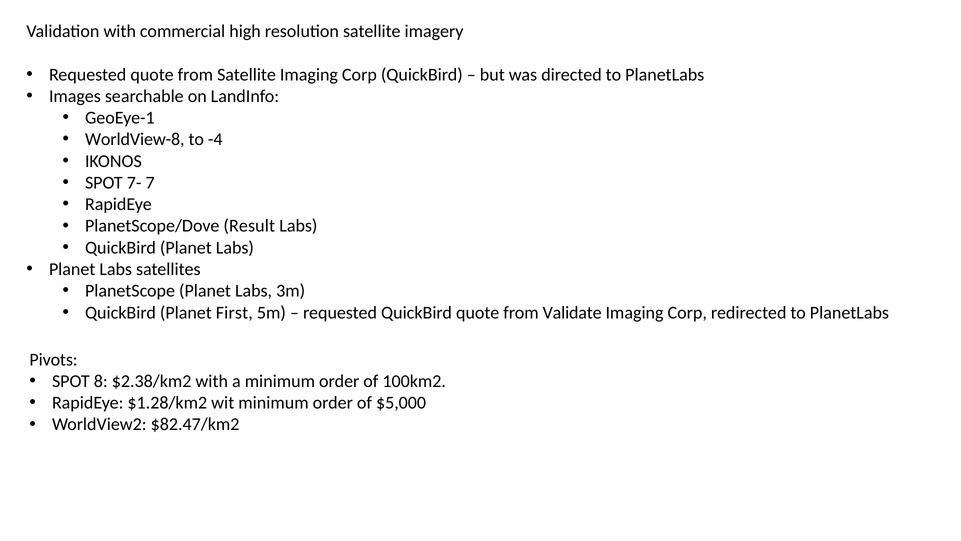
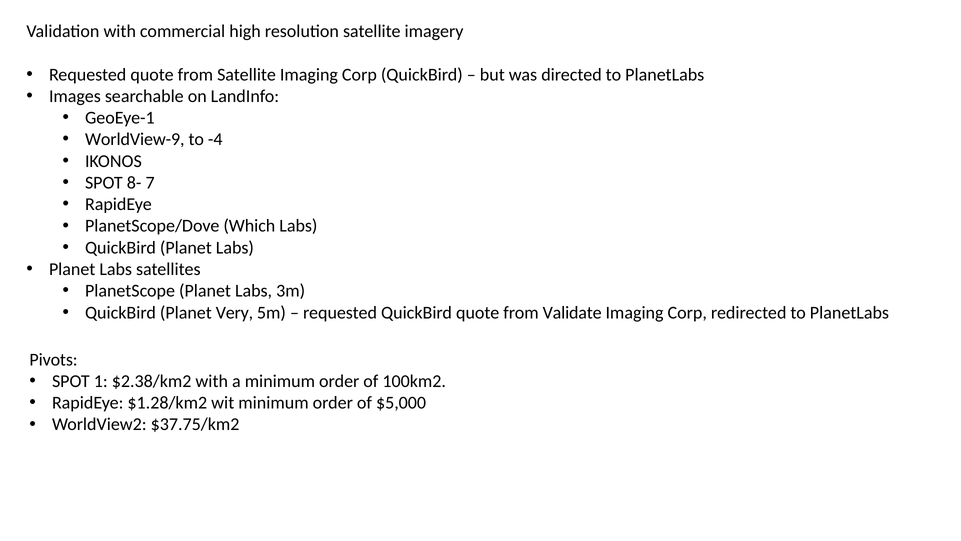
WorldView-8: WorldView-8 -> WorldView-9 (135, 139)
7-: 7- -> 8- (134, 183)
Result: Result -> Which (249, 226)
First: First -> Very (234, 312)
8: 8 -> 1 (101, 381)
$82.47/km2: $82.47/km2 -> $37.75/km2 (195, 424)
